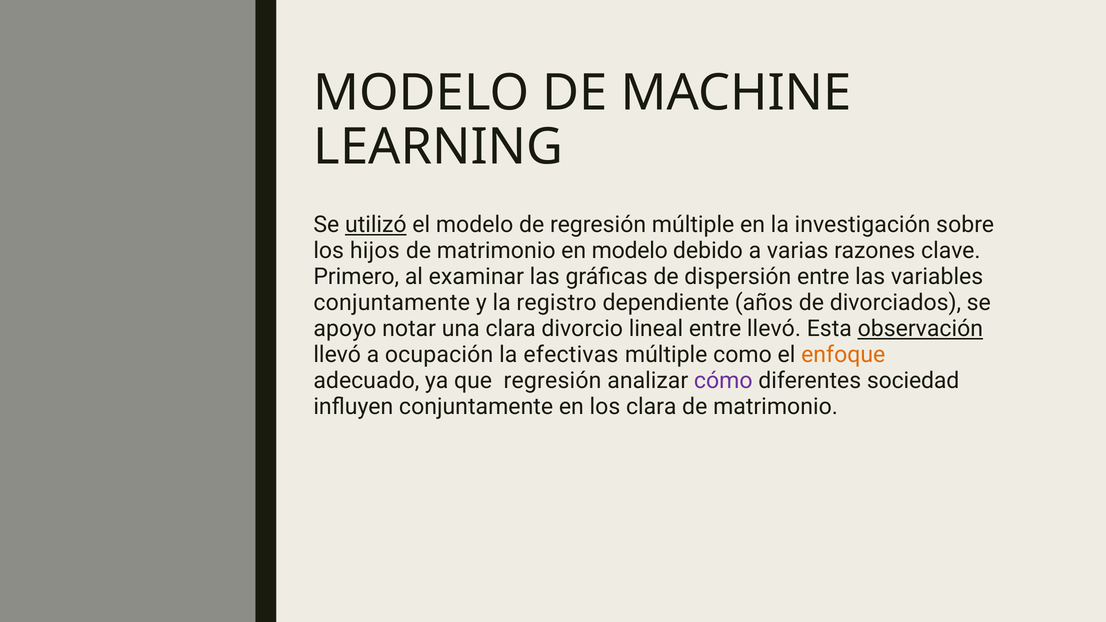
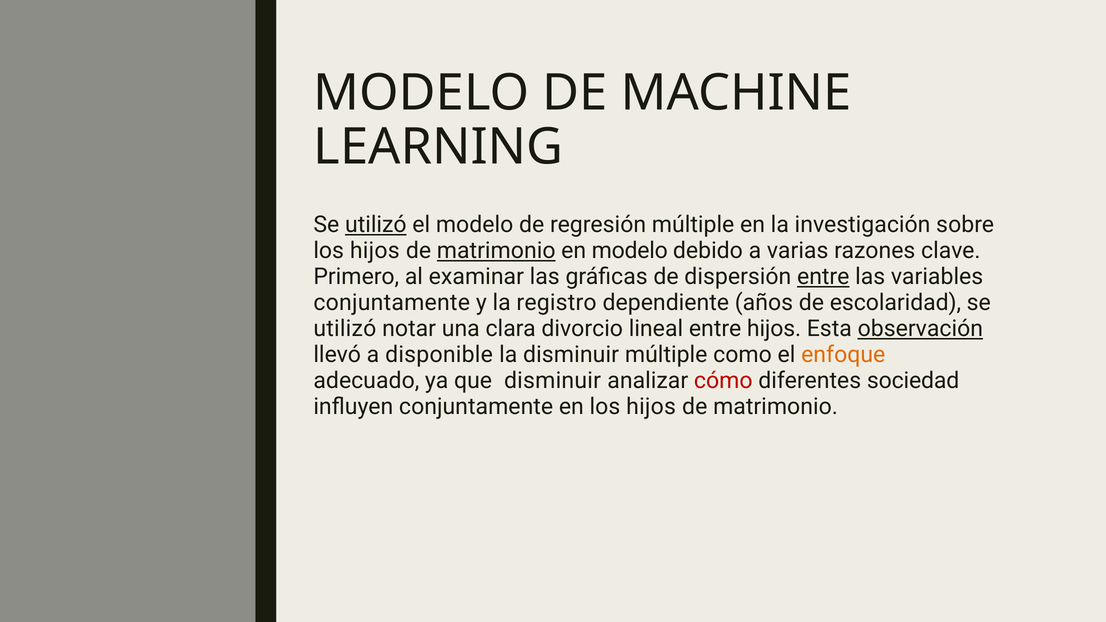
matrimonio underline: none -> present (496, 251)
entre underline: none -> present (823, 277)
divorciados: divorciados -> escolaridad (895, 303)
apoyo: apoyo -> utilizó (345, 329)
entre llevó: llevó -> hijos (774, 329)
ocupación: ocupación -> disponible (439, 355)
la efectivas: efectivas -> disminuir (571, 355)
que regresión: regresión -> disminuir (553, 381)
cómo colour: purple -> red (723, 381)
en los clara: clara -> hijos (651, 407)
